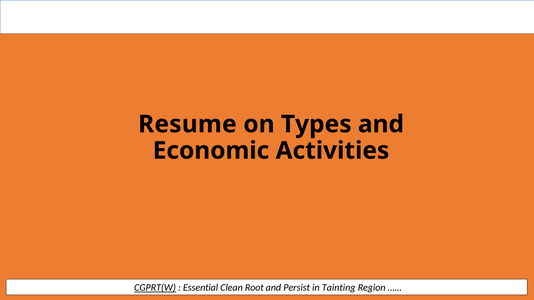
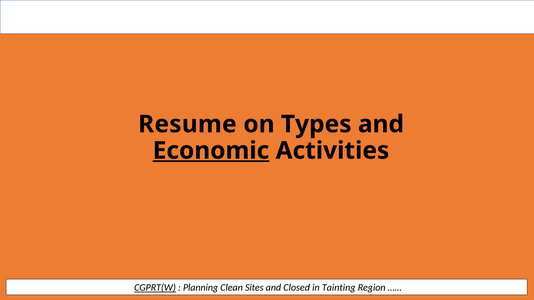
Economic underline: none -> present (211, 151)
Essential: Essential -> Planning (201, 288)
Root: Root -> Sites (254, 288)
Persist: Persist -> Closed (297, 288)
